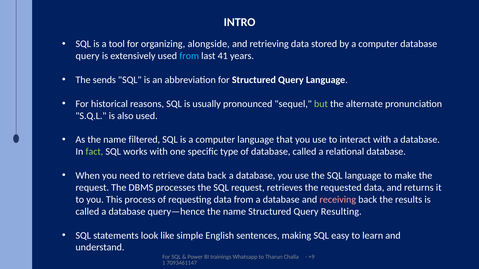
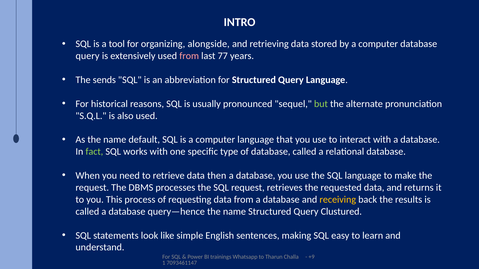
from colour: light blue -> pink (189, 56)
41: 41 -> 77 (223, 56)
filtered: filtered -> default (144, 140)
data back: back -> then (217, 176)
receiving colour: pink -> yellow (338, 200)
Resulting: Resulting -> Clustured (341, 212)
